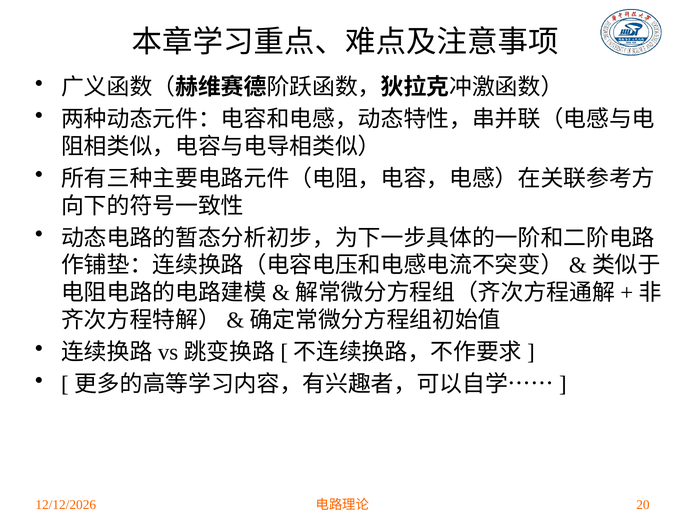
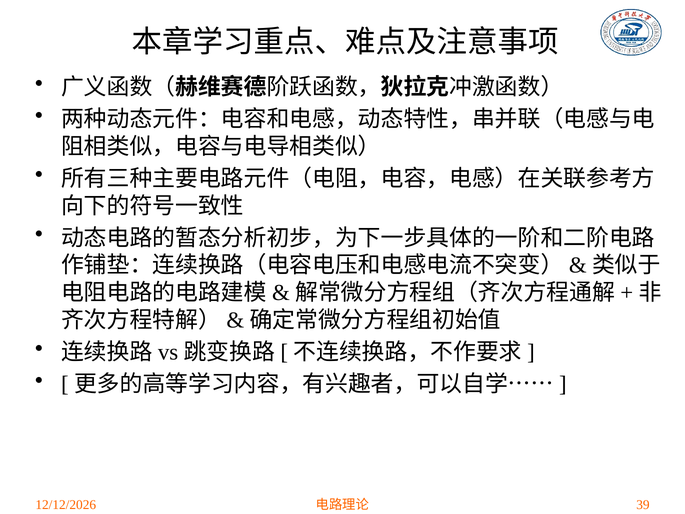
20: 20 -> 39 (643, 505)
